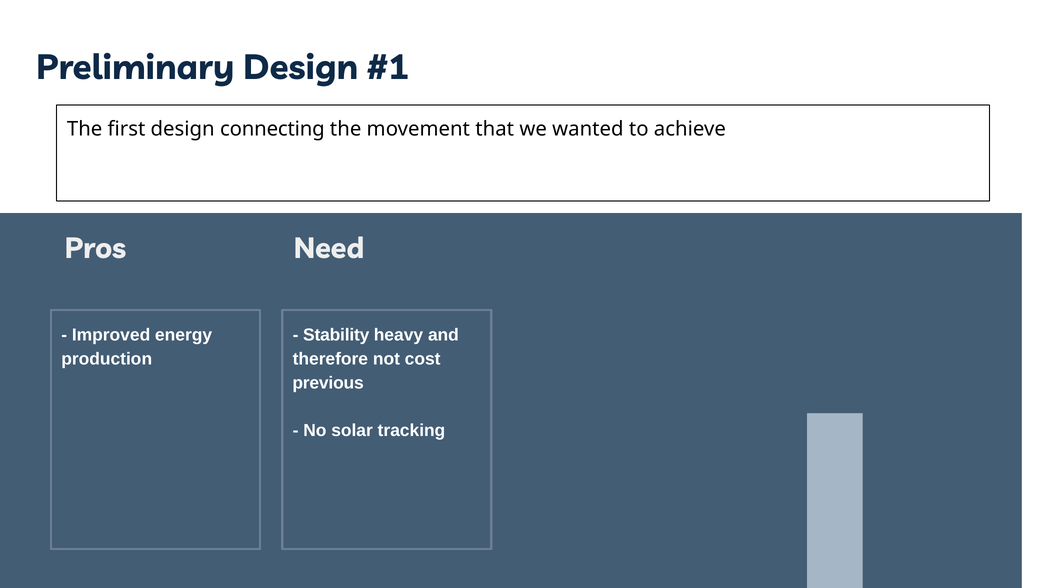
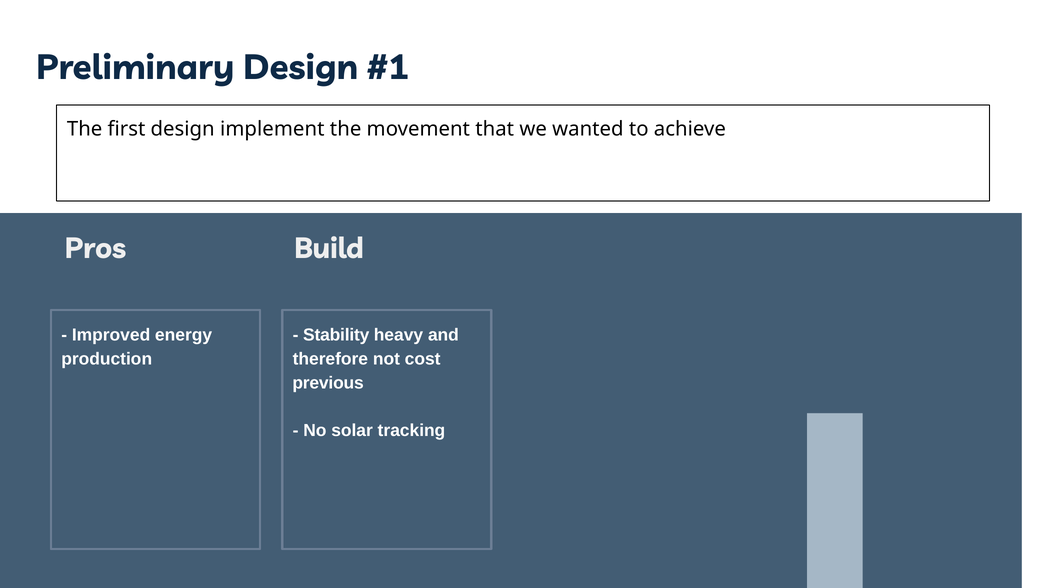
connecting: connecting -> implement (272, 129)
Need: Need -> Build (329, 249)
